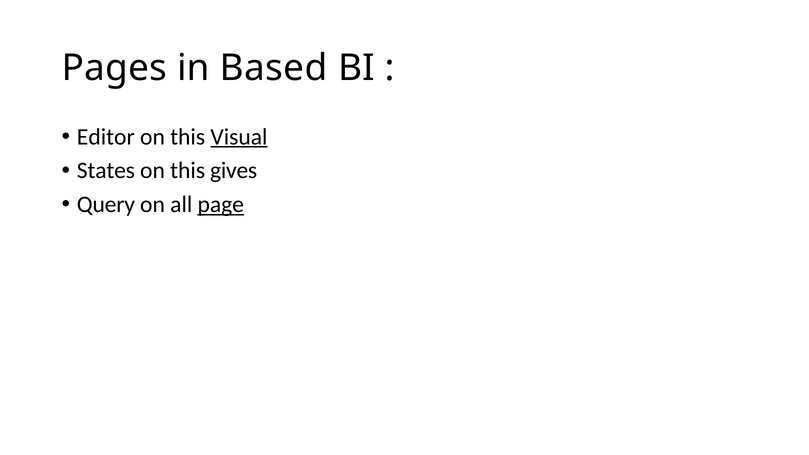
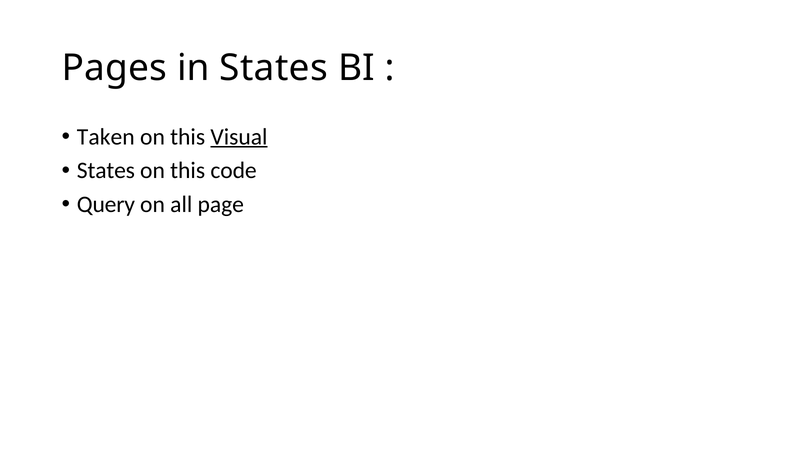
in Based: Based -> States (274, 68)
Editor: Editor -> Taken (106, 137)
gives: gives -> code (234, 171)
page underline: present -> none (221, 205)
